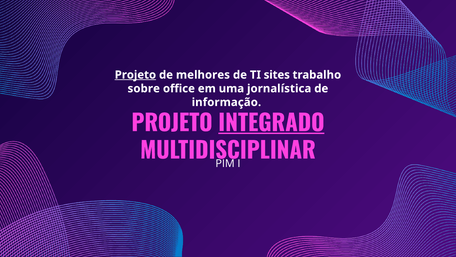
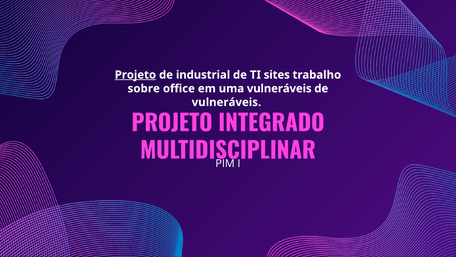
melhores: melhores -> industrial (203, 75)
uma jornalística: jornalística -> vulneráveis (279, 88)
informação: informação -> vulneráveis (226, 102)
INTEGRADO underline: present -> none (271, 123)
